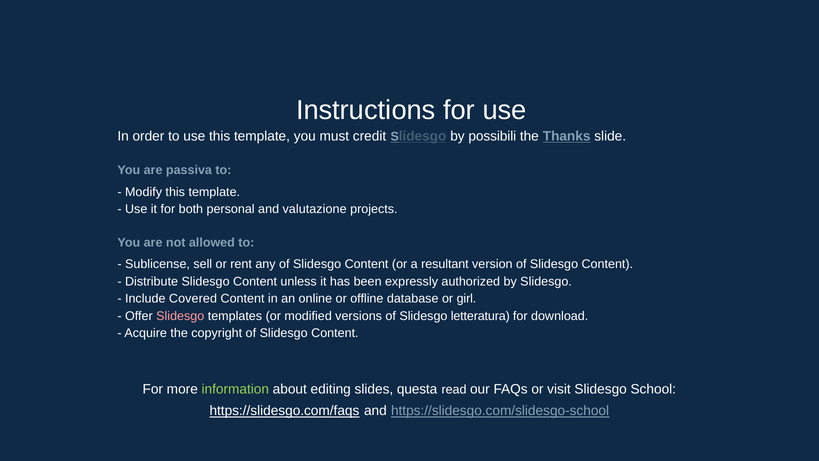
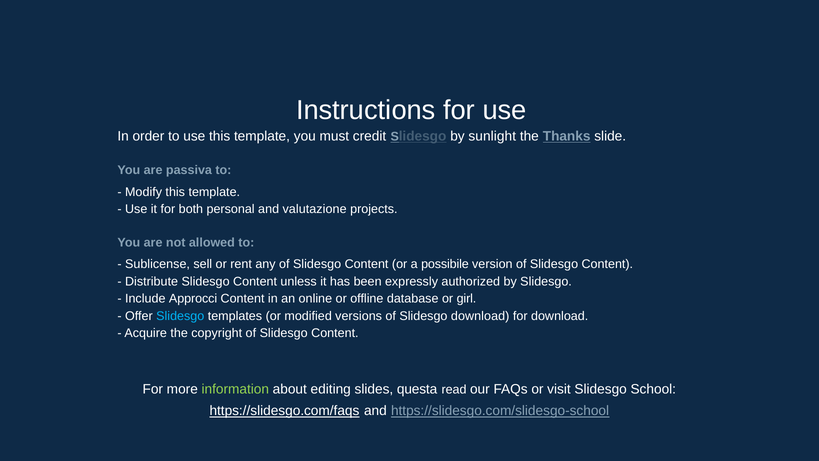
possibili: possibili -> sunlight (492, 136)
resultant: resultant -> possibile (445, 264)
Covered: Covered -> Approcci (193, 299)
Slidesgo colour: pink -> light blue (180, 316)
Slidesgo letteratura: letteratura -> download (480, 316)
